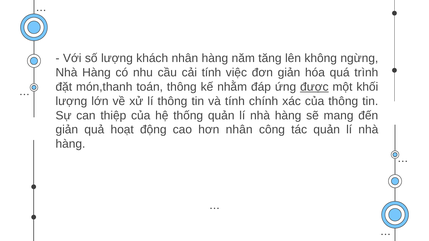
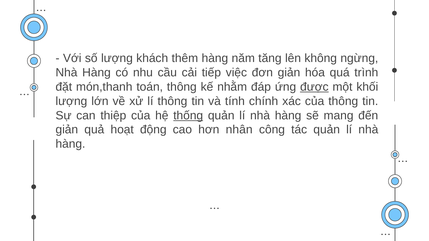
khách nhân: nhân -> thêm (185, 58)
cải tính: tính -> tiếp (211, 73)
thống underline: none -> present (188, 116)
